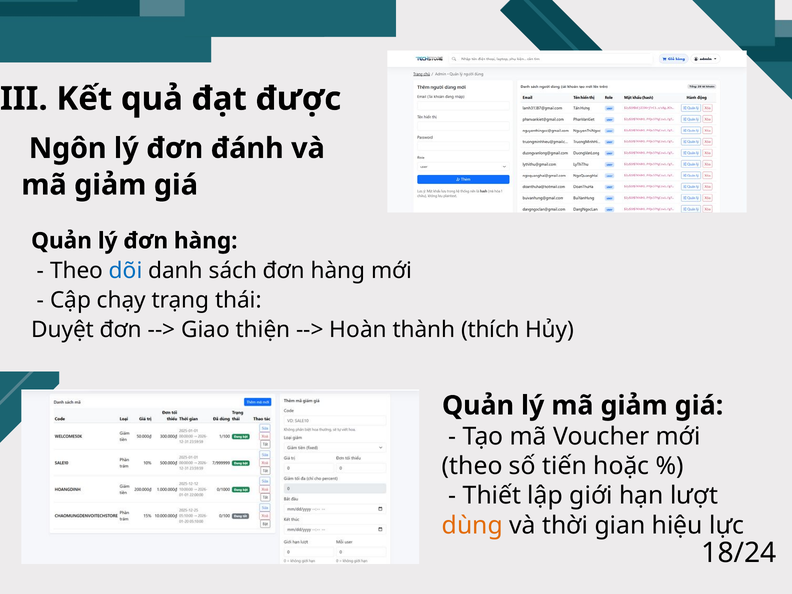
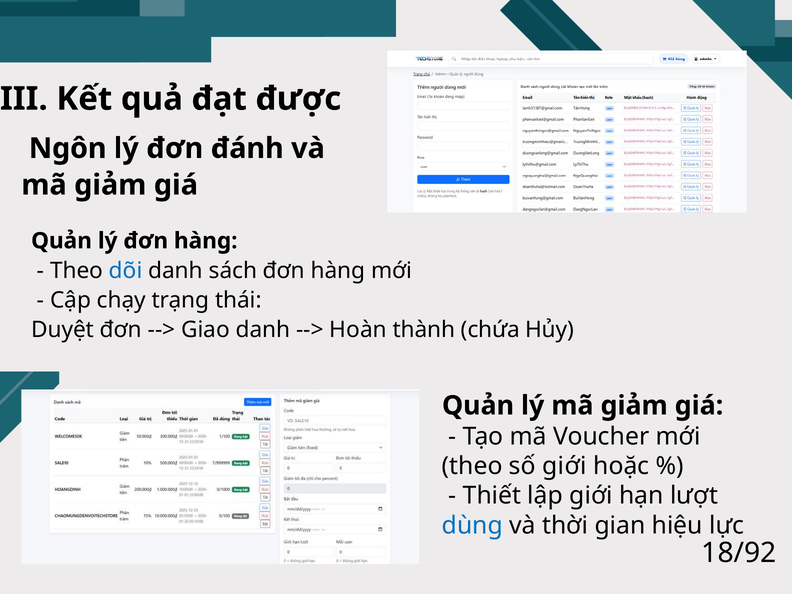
Giao thiện: thiện -> danh (263, 330)
thích: thích -> chứa (490, 330)
số tiến: tiến -> giới (564, 466)
dùng colour: orange -> blue (472, 526)
18/24: 18/24 -> 18/92 (739, 553)
